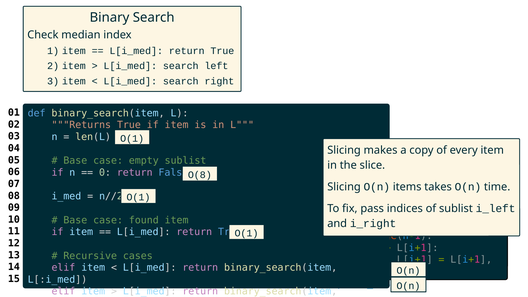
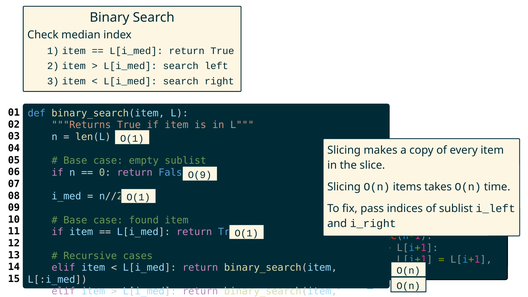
O(8: O(8 -> O(9 (200, 175)
